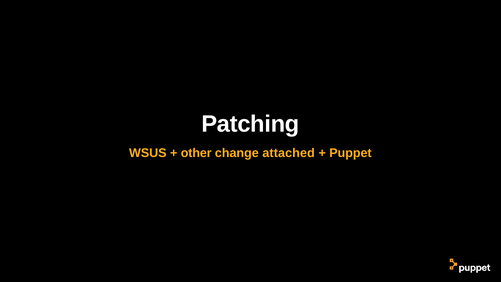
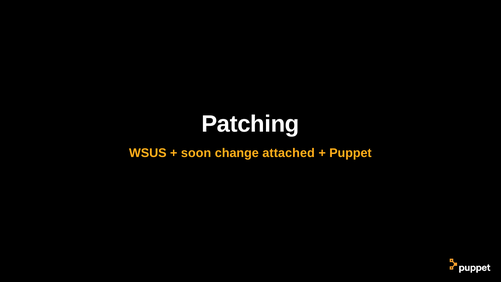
other: other -> soon (196, 153)
